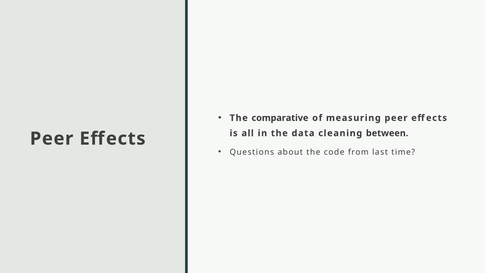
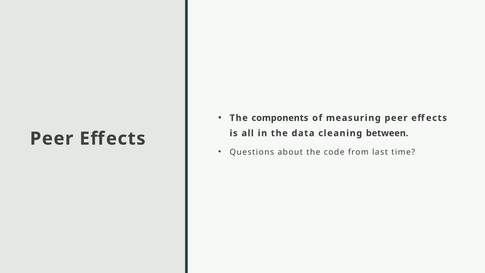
comparative: comparative -> components (280, 118)
